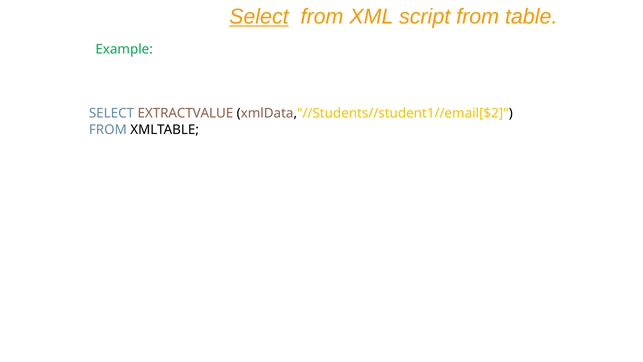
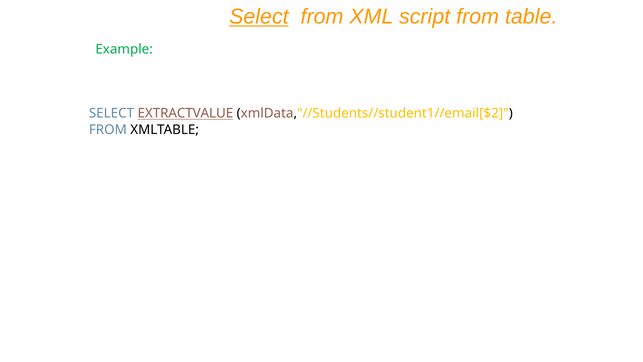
EXTRACTVALUE underline: none -> present (185, 113)
